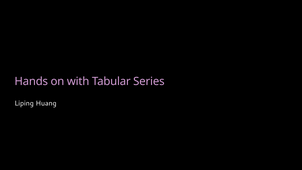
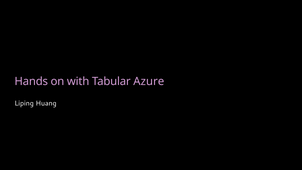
Series: Series -> Azure (149, 81)
